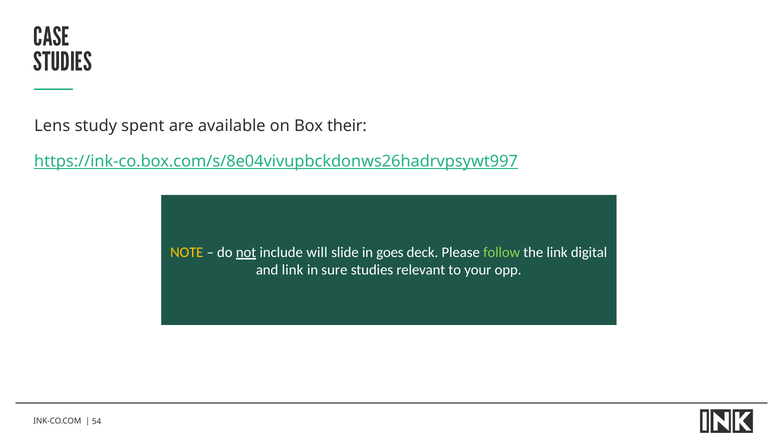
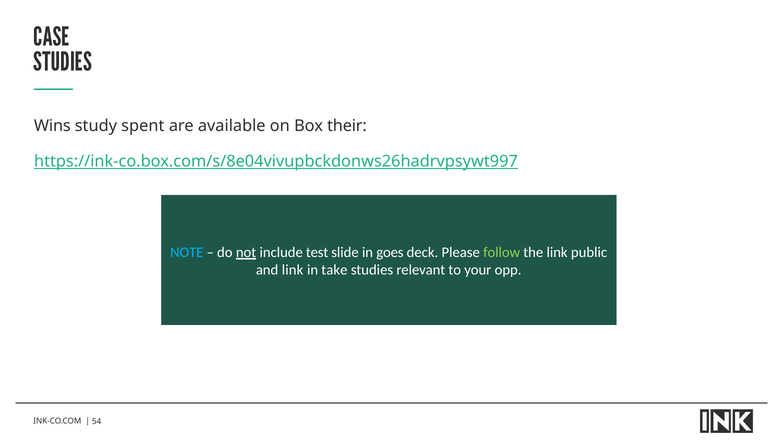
Lens: Lens -> Wins (52, 126)
NOTE colour: yellow -> light blue (187, 252)
will: will -> test (317, 252)
digital: digital -> public (589, 252)
sure: sure -> take (334, 270)
